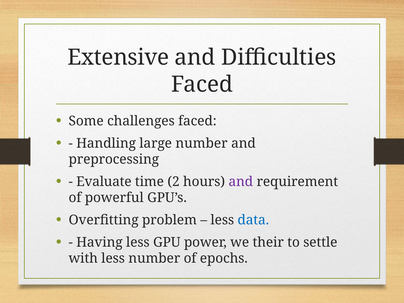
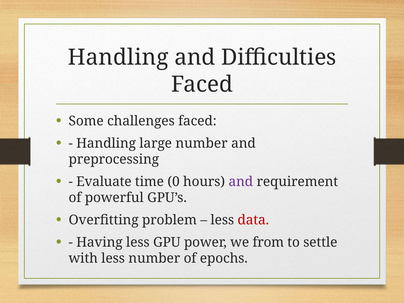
Extensive: Extensive -> Handling (118, 57)
2: 2 -> 0 (174, 182)
data colour: blue -> red (253, 220)
their: their -> from (268, 242)
